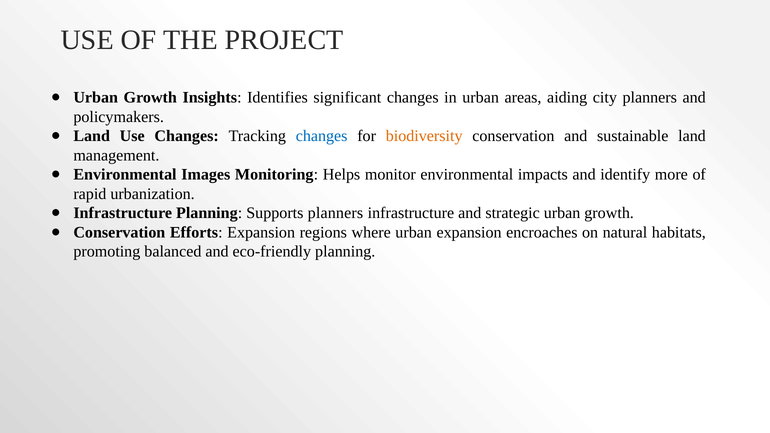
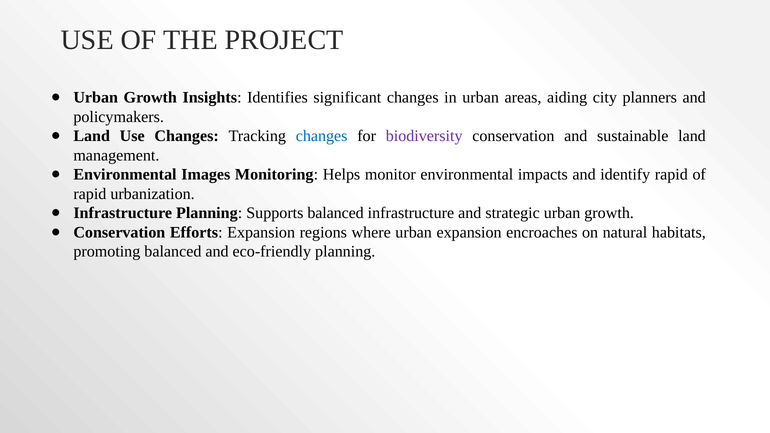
biodiversity colour: orange -> purple (424, 136)
identify more: more -> rapid (671, 175)
Supports planners: planners -> balanced (336, 213)
